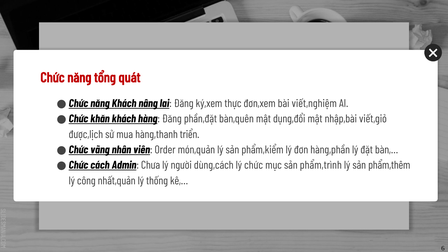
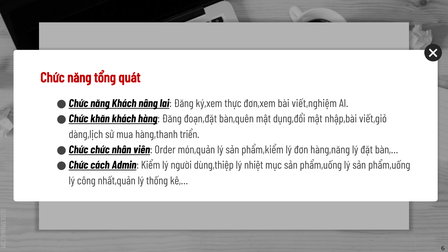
phần,đặt: phần,đặt -> đoạn,đặt (200, 119)
được,lịch: được,lịch -> dàng,lịch (86, 134)
vãng: vãng -> chức (100, 150)
hàng,phần: hàng,phần -> hàng,năng (330, 150)
Chưa: Chưa -> Kiểm (151, 165)
dùng,cách: dùng,cách -> dùng,thiệp (214, 165)
lý chức: chức -> nhiệt (254, 165)
mục sản phẩm,trình: phẩm,trình -> phẩm,uống (321, 165)
lý sản phẩm,thêm: phẩm,thêm -> phẩm,uống (389, 165)
